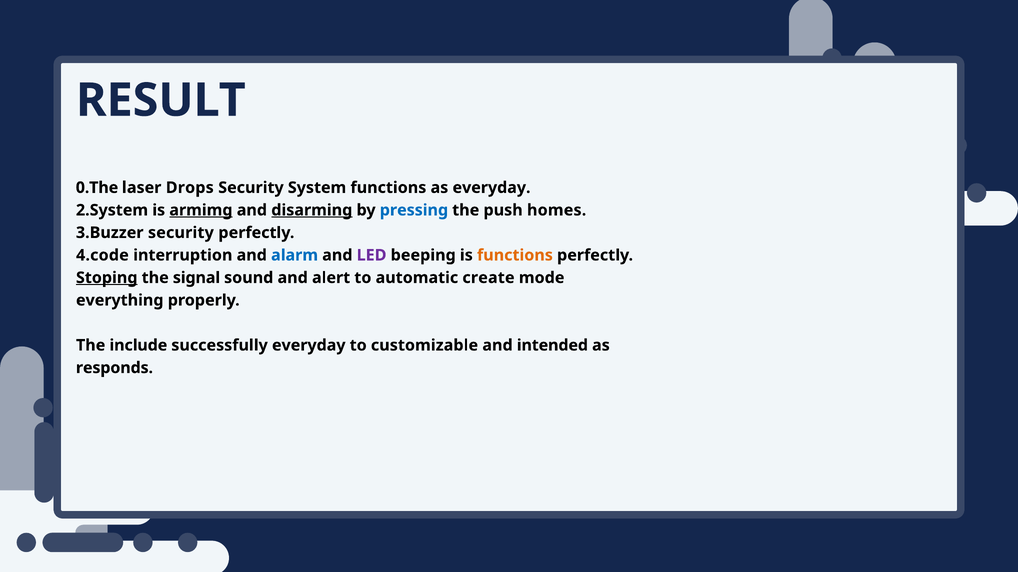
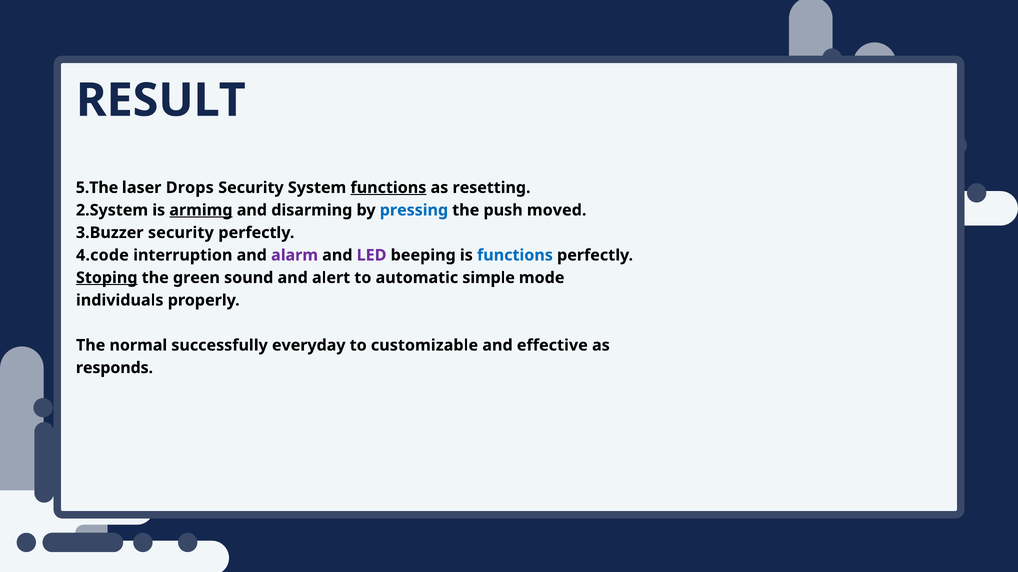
0.The: 0.The -> 5.The (97, 188)
functions underline: none -> present (388, 188)
as everyday: everyday -> resetting (492, 188)
disarming underline: present -> none (312, 210)
homes: homes -> moved (557, 210)
alarm colour: blue -> purple (295, 255)
functions colour: orange -> blue (515, 255)
signal: signal -> green (196, 278)
create: create -> simple (489, 278)
everything: everything -> individuals (120, 301)
include: include -> normal (138, 346)
intended: intended -> effective (552, 346)
